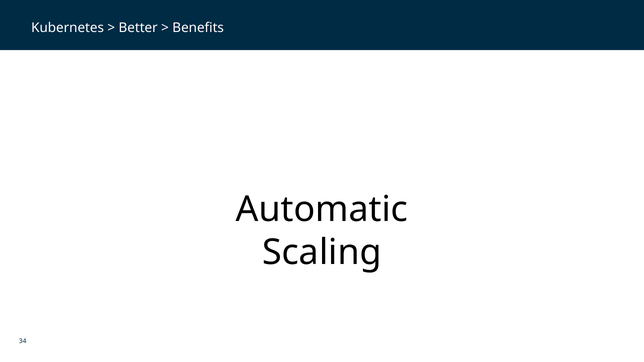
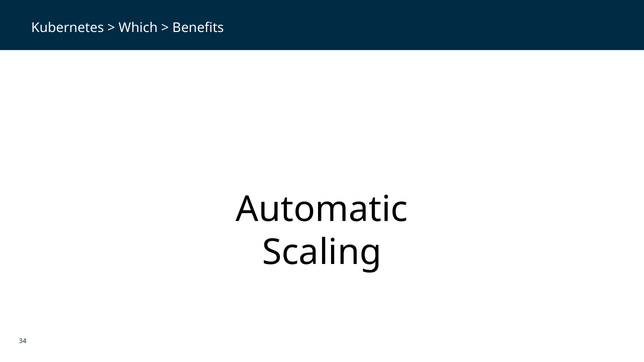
Better: Better -> Which (138, 28)
